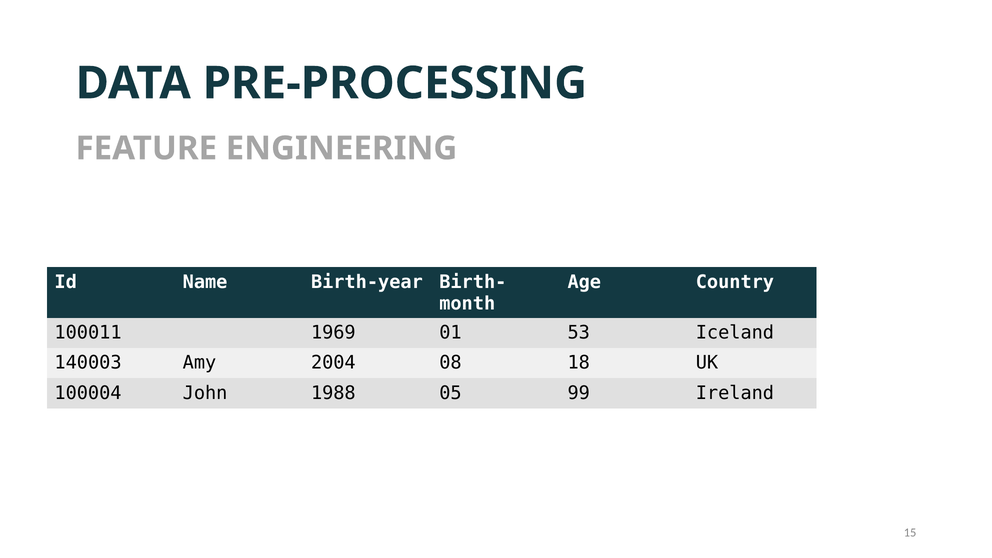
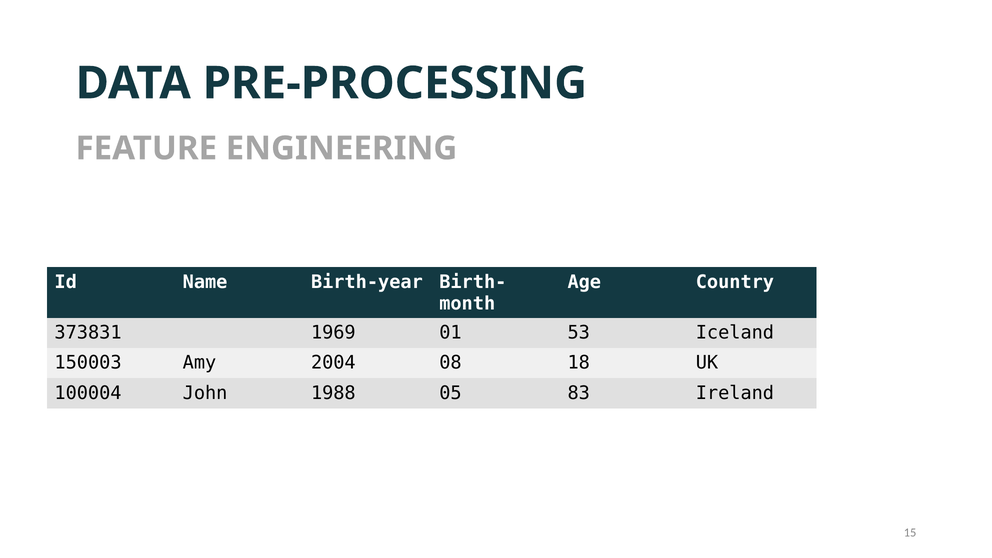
100011: 100011 -> 373831 (88, 333)
140003: 140003 -> 150003 (88, 363)
99: 99 -> 83 (579, 393)
